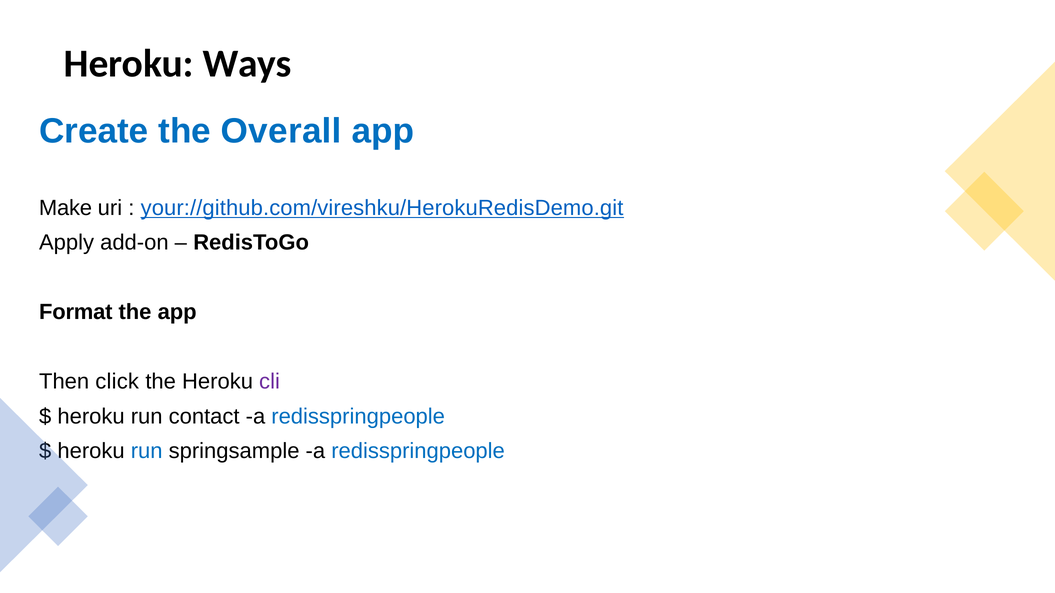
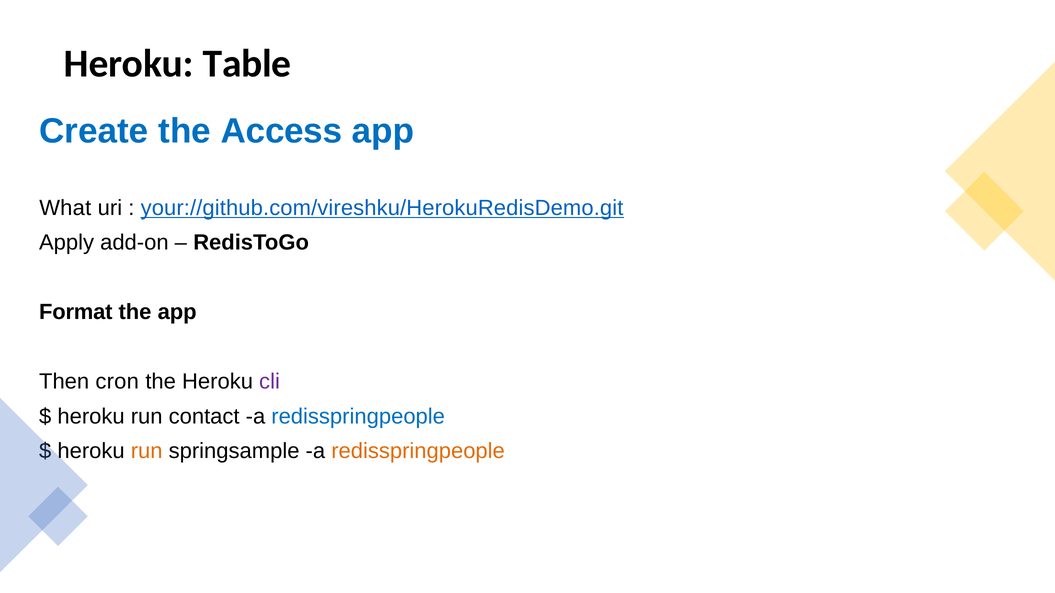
Ways: Ways -> Table (247, 64)
Overall: Overall -> Access (281, 131)
Make: Make -> What (65, 208)
click: click -> cron (117, 382)
run colour: blue -> orange (147, 451)
redisspringpeople colour: blue -> orange (418, 451)
